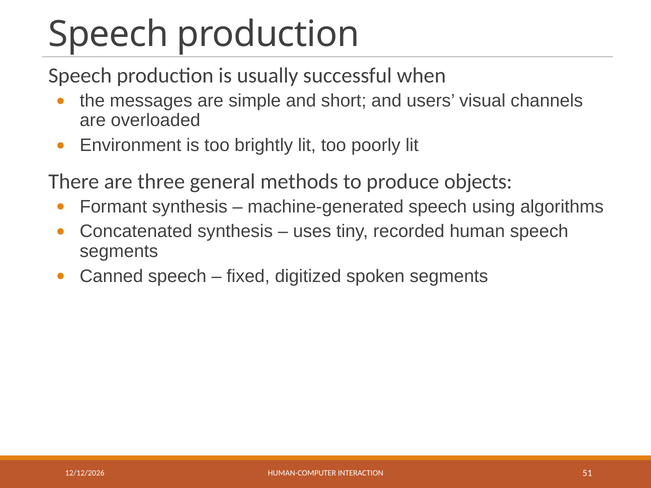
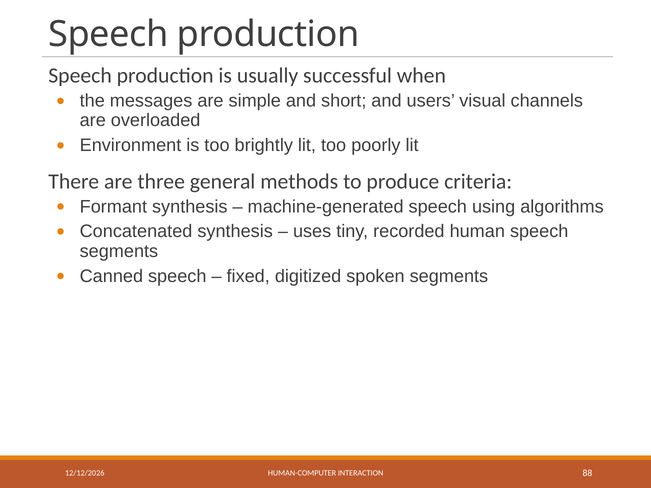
objects: objects -> criteria (478, 181)
51: 51 -> 88 (587, 473)
